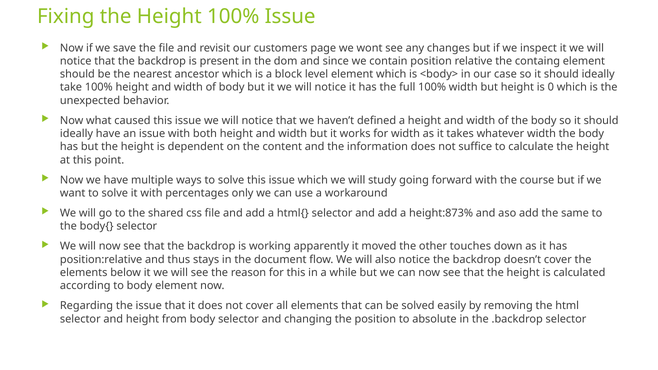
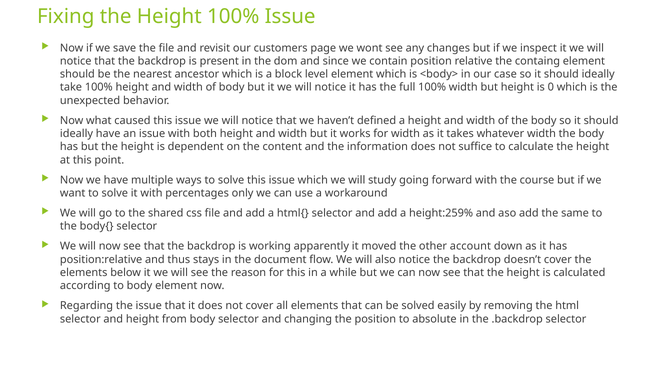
height:873%: height:873% -> height:259% (441, 213)
touches: touches -> account (470, 246)
